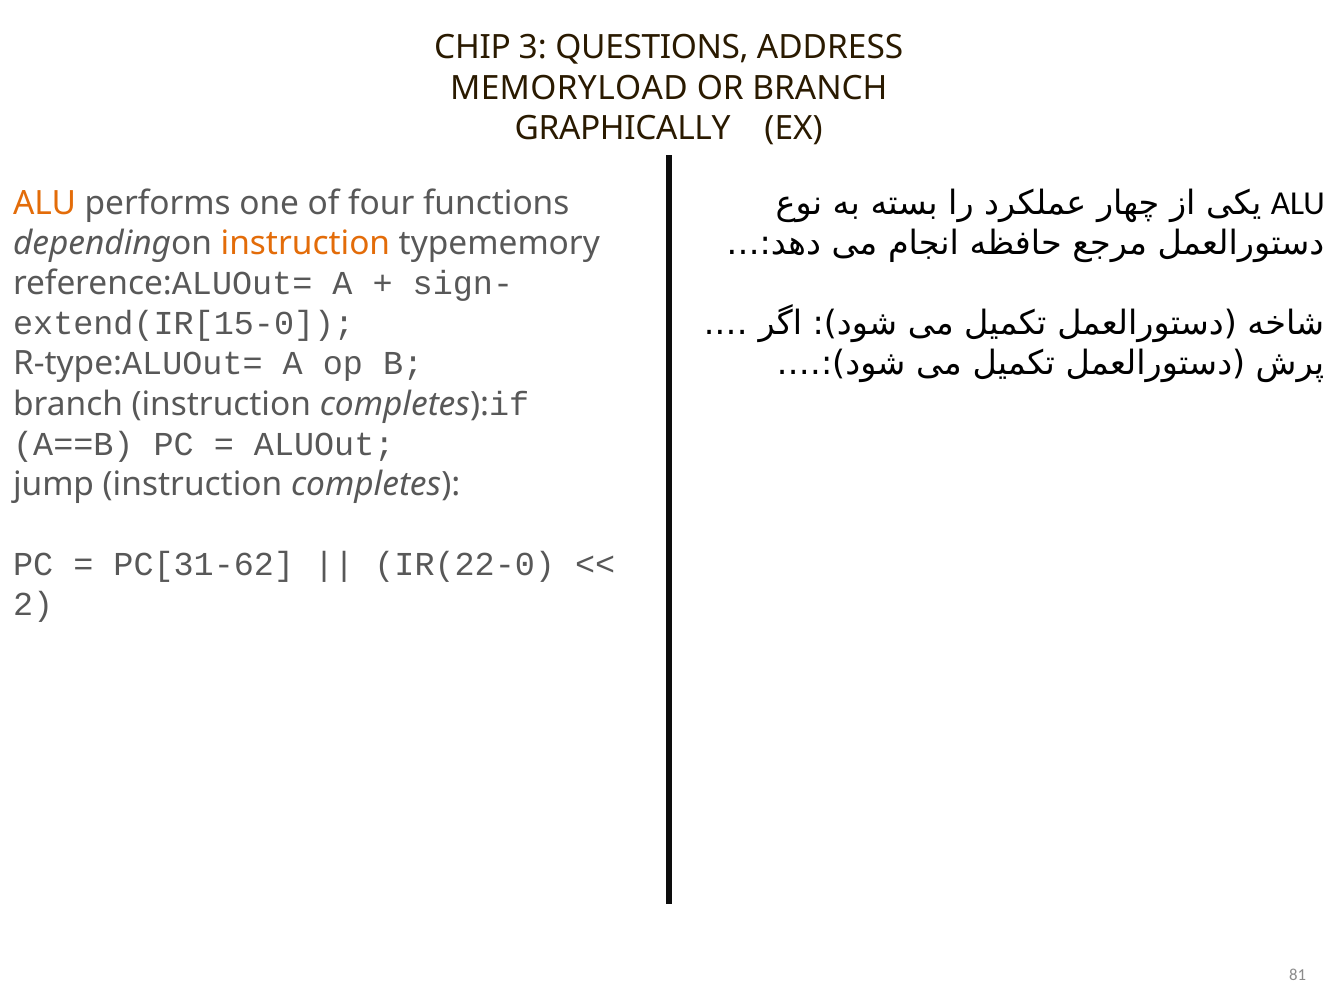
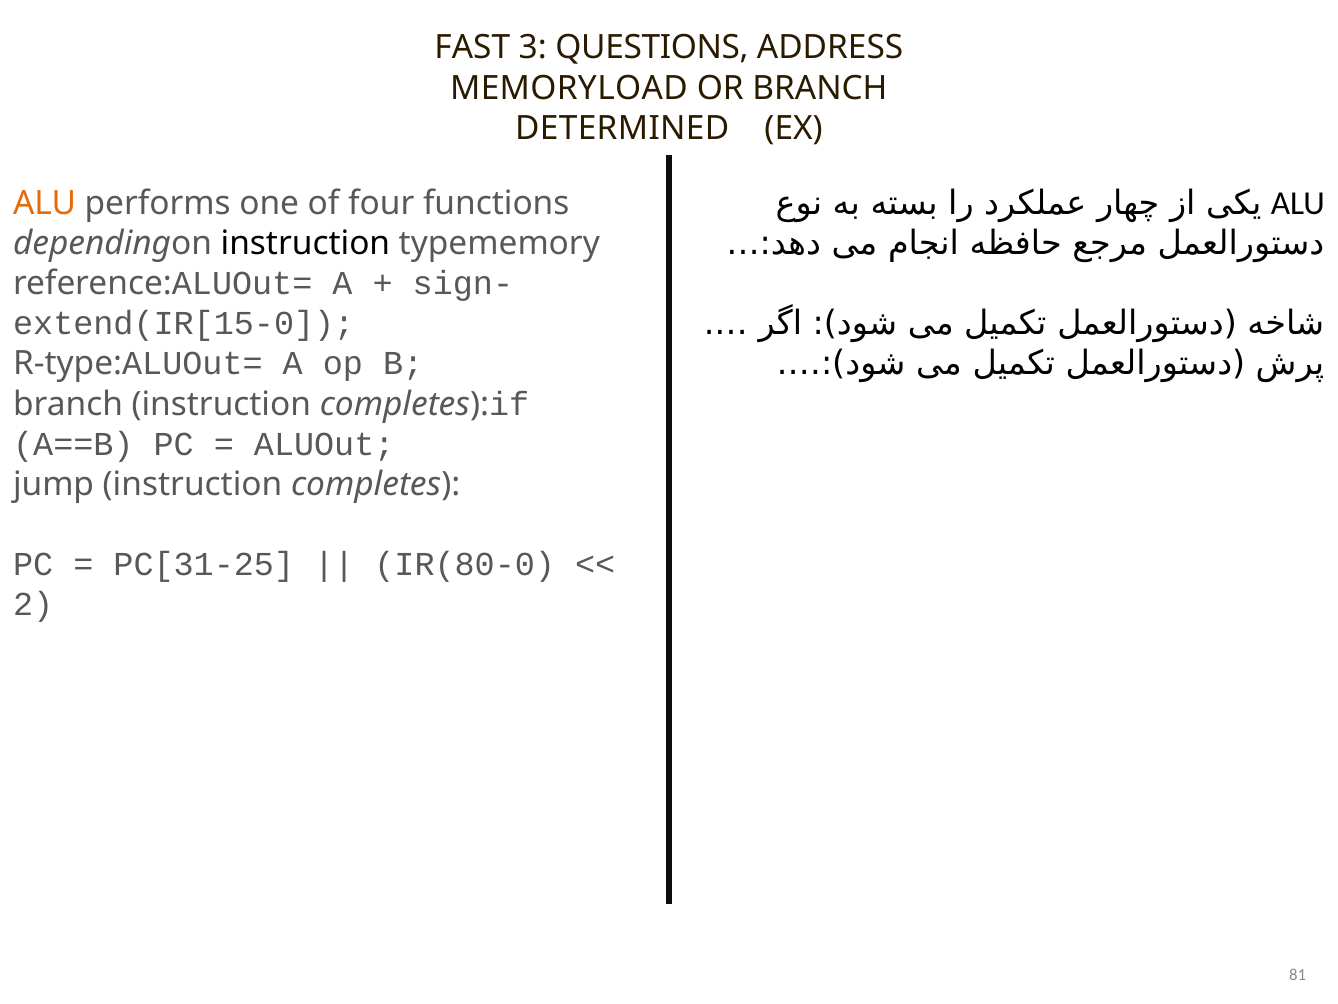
CHIP: CHIP -> FAST (472, 48)
GRAPHICALLY: GRAPHICALLY -> DETERMINED (622, 128)
instruction colour: orange -> black (305, 243)
PC[31-62: PC[31-62 -> PC[31-25 (204, 564)
IR(22-0: IR(22-0 -> IR(80-0 (465, 564)
